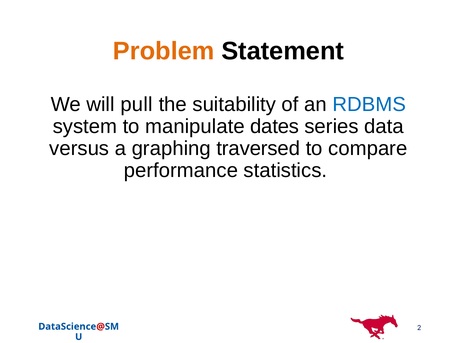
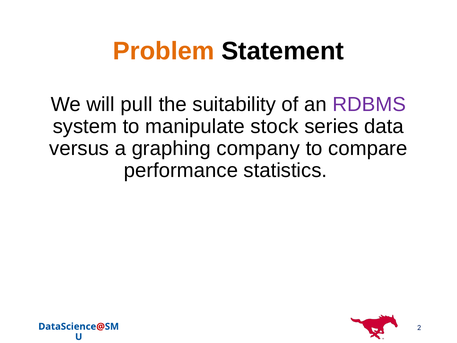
RDBMS colour: blue -> purple (369, 104)
dates: dates -> stock (274, 126)
traversed: traversed -> company (258, 148)
